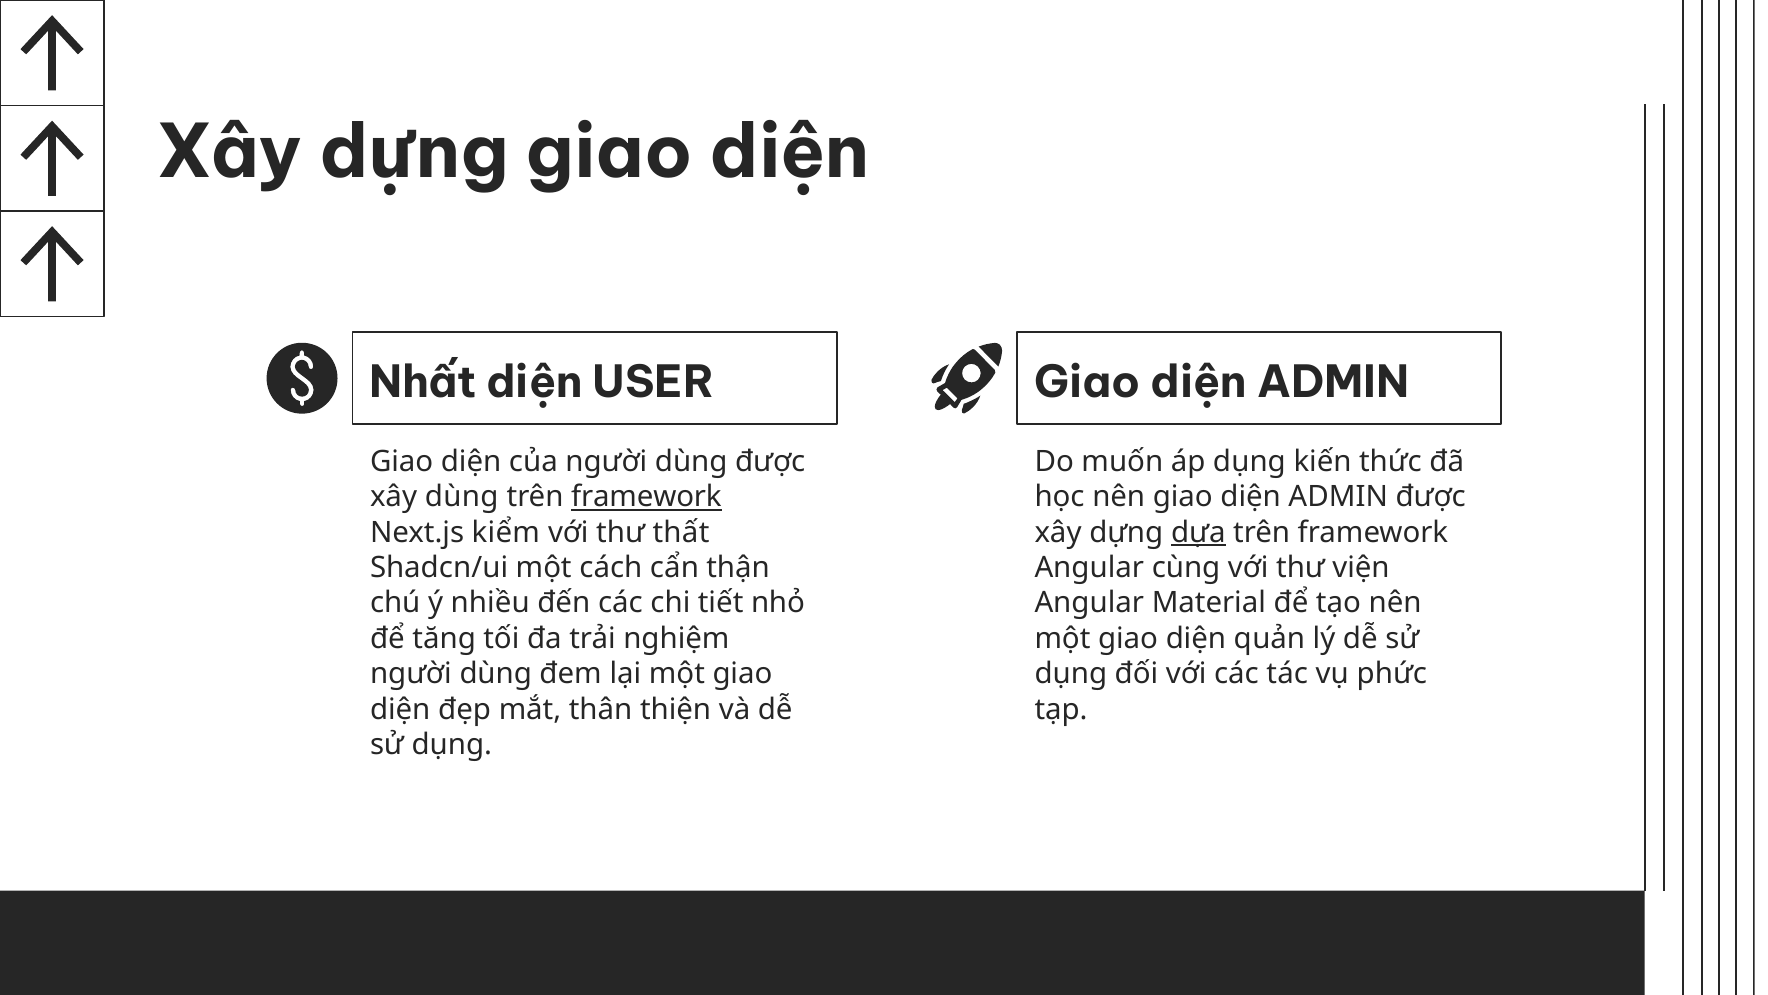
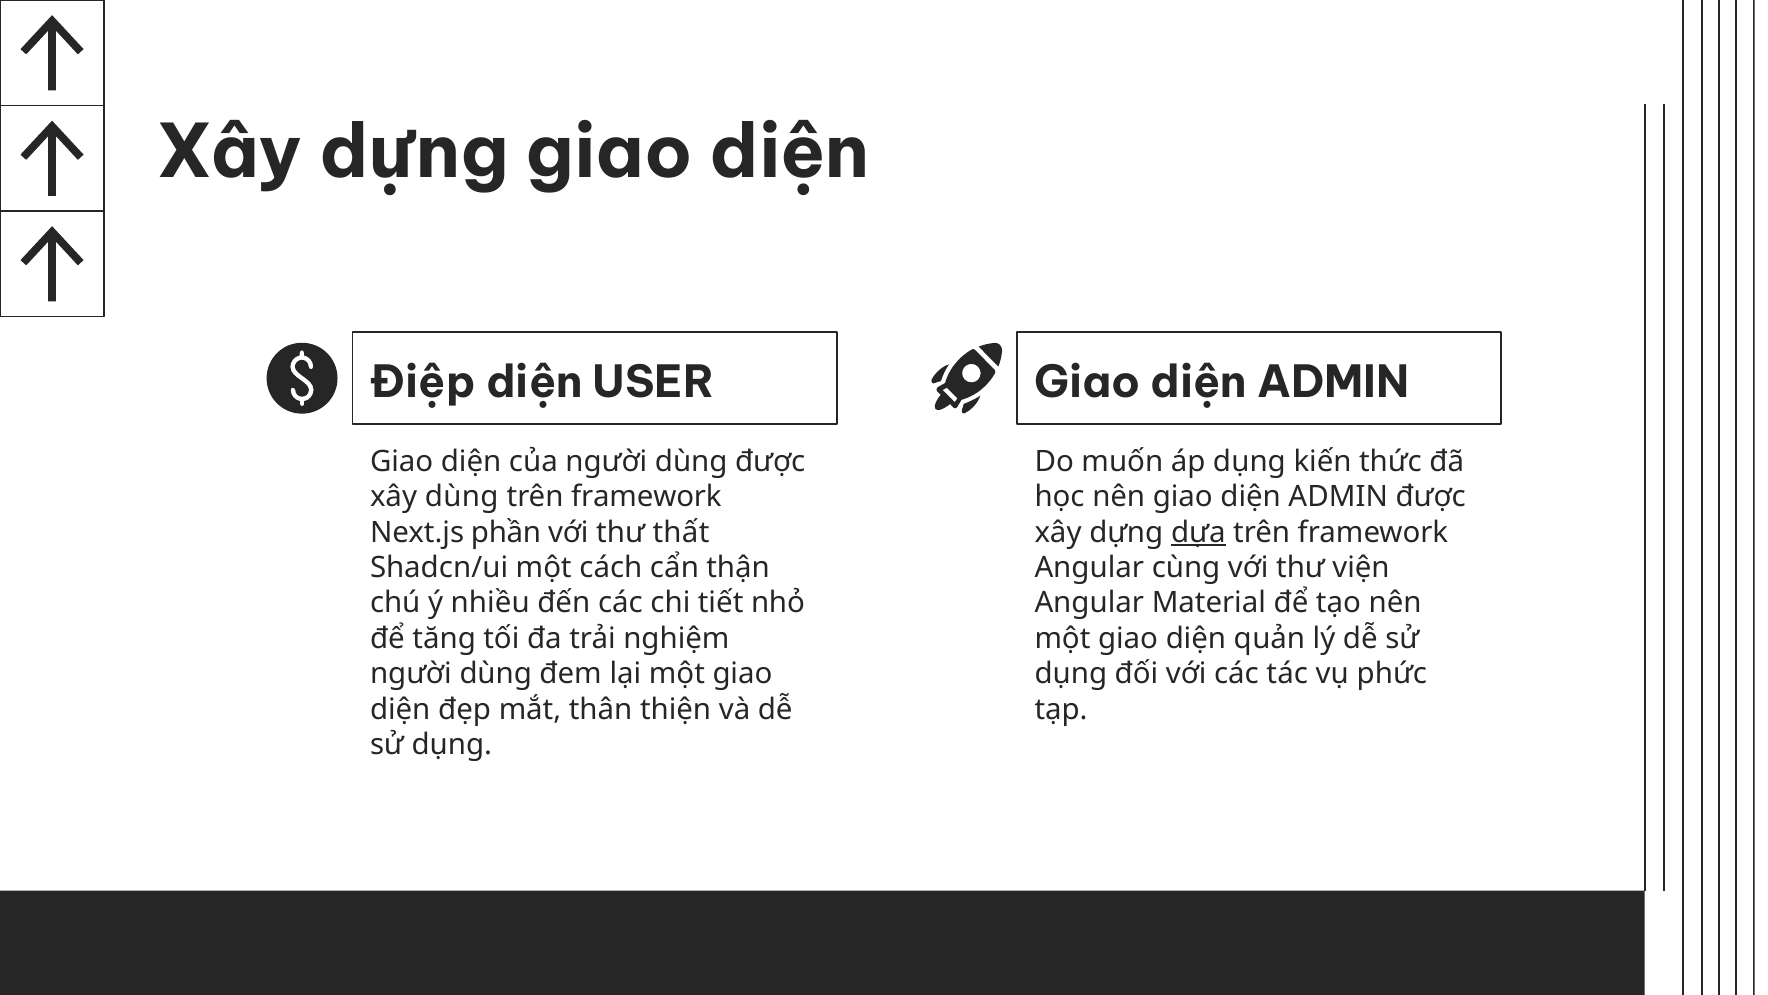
Nhất: Nhất -> Điệp (423, 383)
framework underline: present -> none (646, 497)
kiểm: kiểm -> phần (506, 532)
